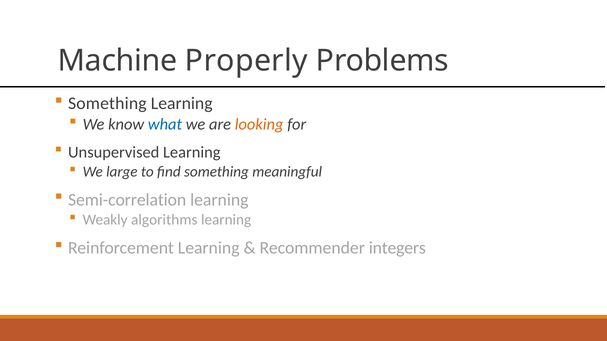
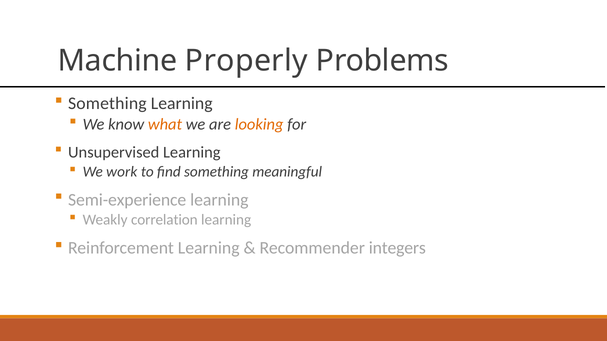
what colour: blue -> orange (165, 125)
large: large -> work (122, 172)
Semi-correlation: Semi-correlation -> Semi-experience (127, 200)
algorithms: algorithms -> correlation (164, 220)
